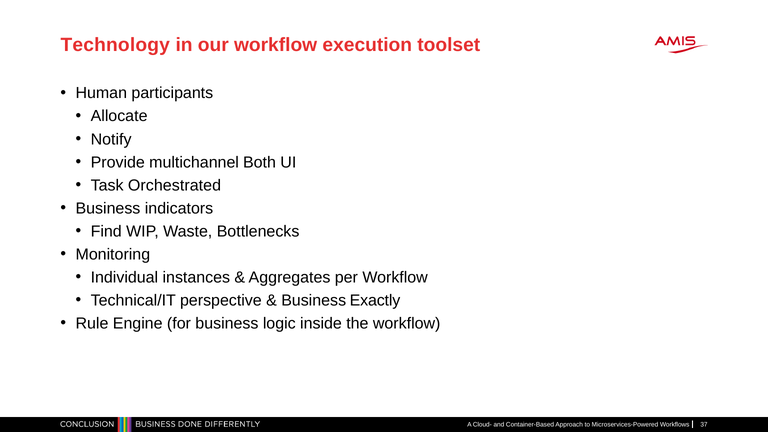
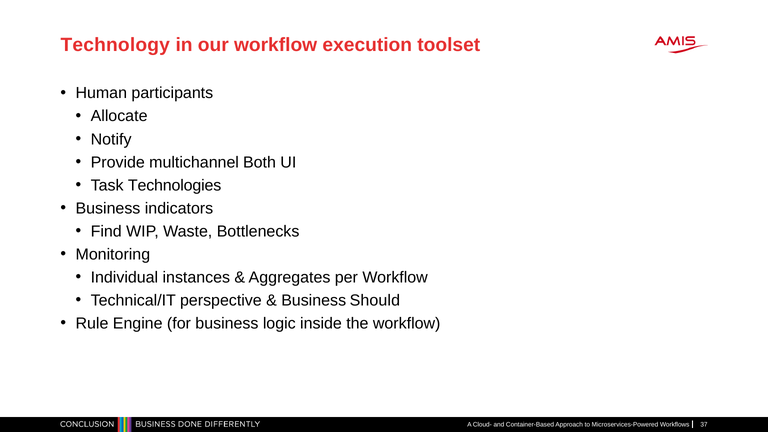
Orchestrated: Orchestrated -> Technologies (175, 185)
Exactly: Exactly -> Should (375, 301)
